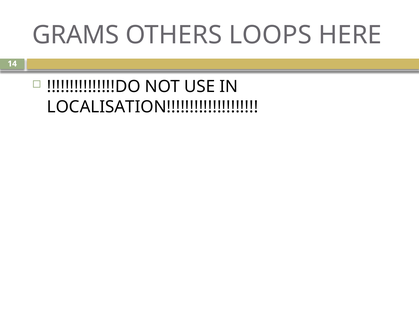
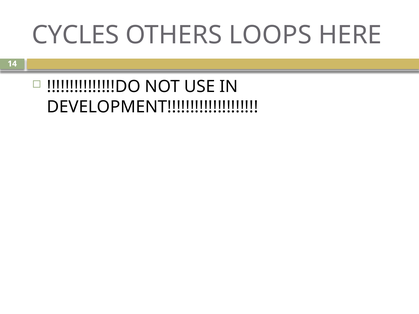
GRAMS: GRAMS -> CYCLES (76, 35)
LOCALISATION: LOCALISATION -> DEVELOPMENT (153, 107)
